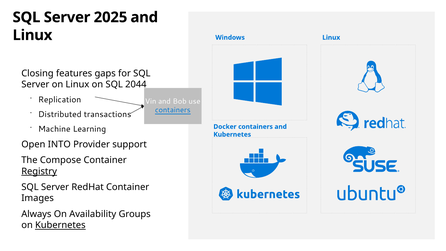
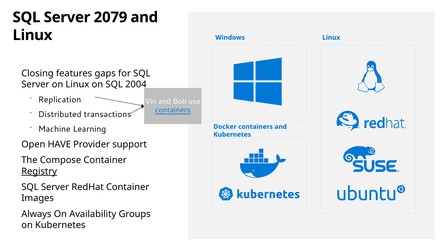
2025: 2025 -> 2079 (111, 17)
2044: 2044 -> 2004 (136, 84)
INTO: INTO -> HAVE (59, 144)
Kubernetes underline: present -> none (60, 225)
